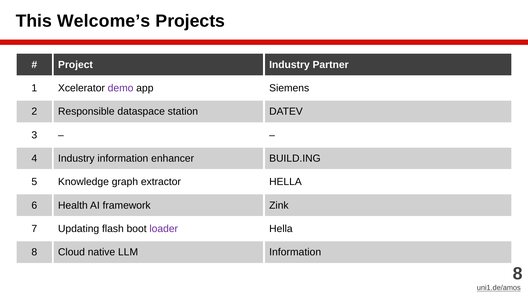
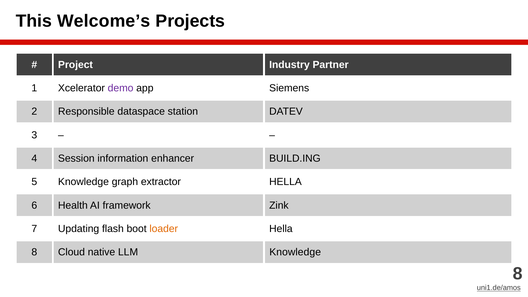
4 Industry: Industry -> Session (76, 158)
loader colour: purple -> orange (164, 229)
LLM Information: Information -> Knowledge (295, 252)
